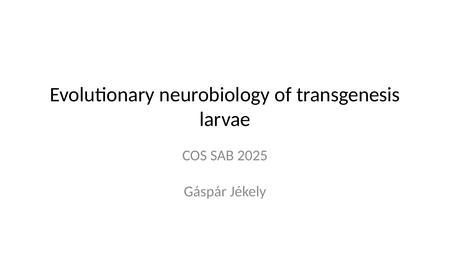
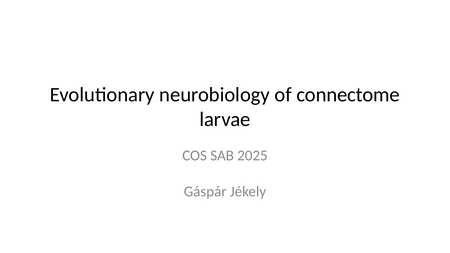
transgenesis: transgenesis -> connectome (348, 95)
